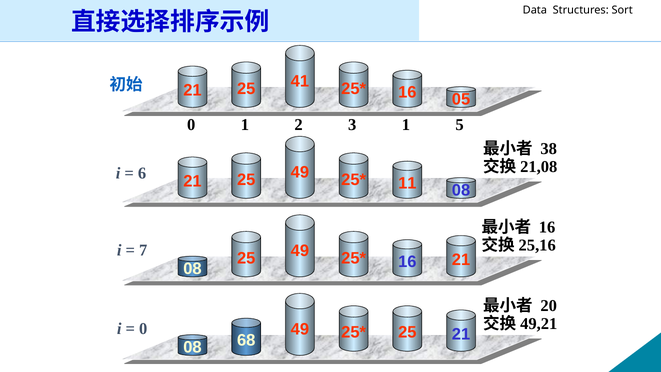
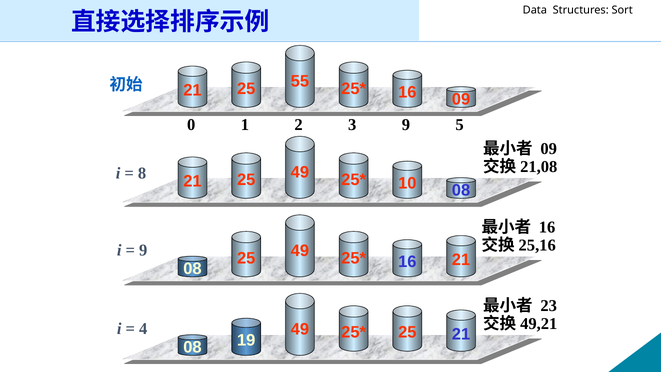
41: 41 -> 55 (300, 81)
16 05: 05 -> 09 (461, 99)
3 1: 1 -> 9 (406, 125)
38: 38 -> 09 (549, 149)
6: 6 -> 8 (142, 173)
11: 11 -> 10 (407, 183)
7: 7 -> 9 (143, 250)
20: 20 -> 23 (549, 306)
0: 0 -> 4 (143, 329)
68: 68 -> 19 (246, 340)
